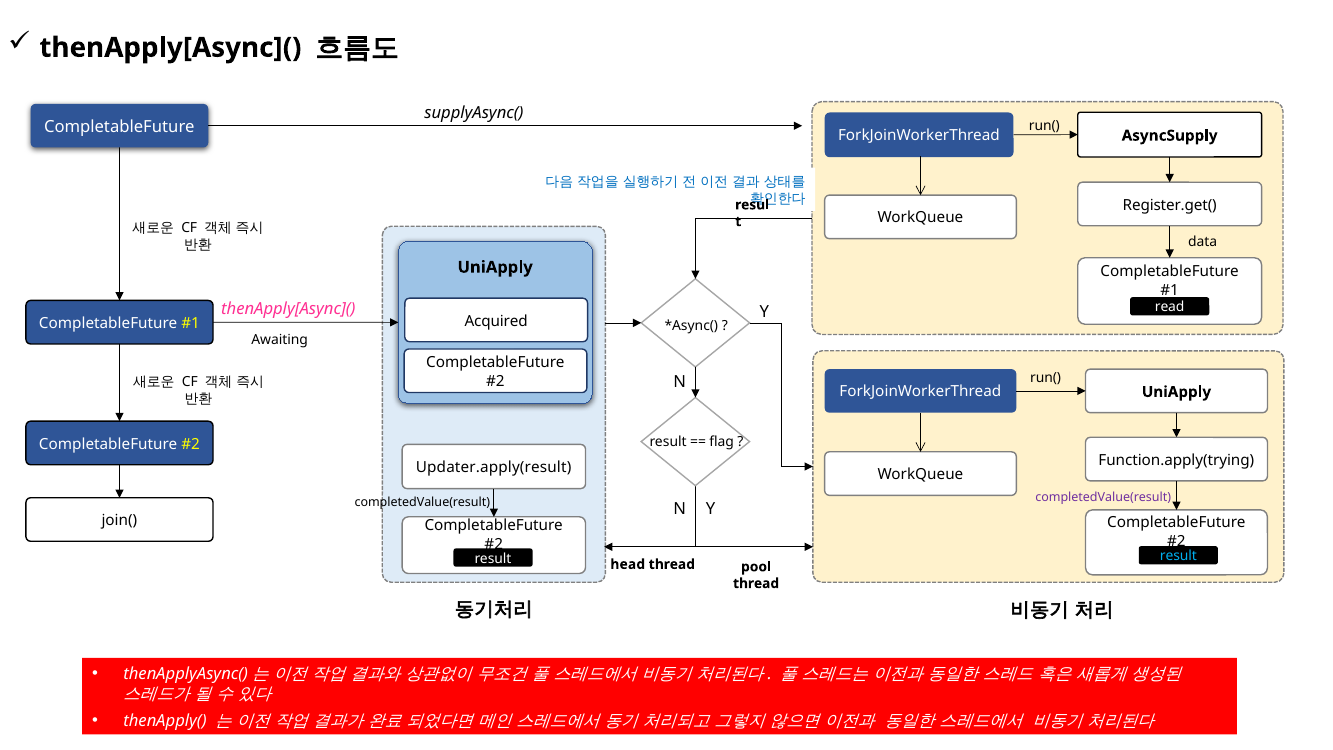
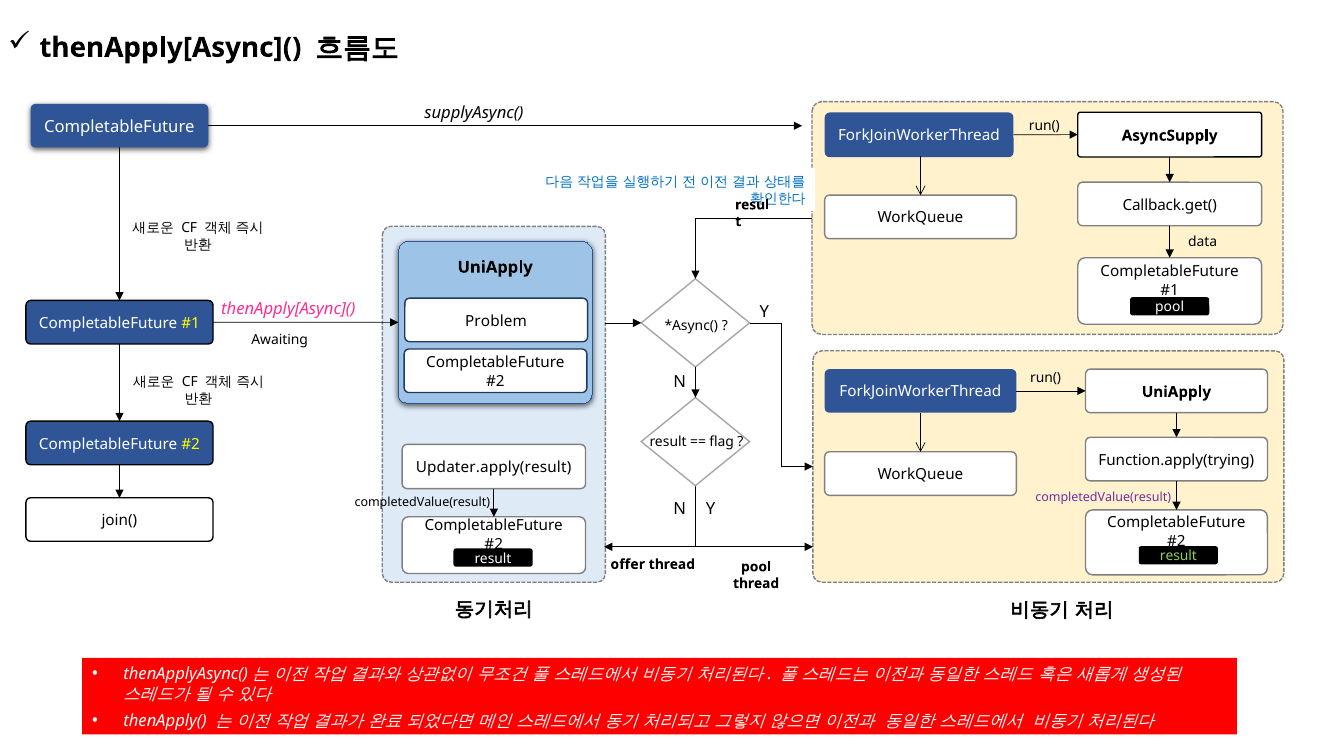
Register.get(: Register.get( -> Callback.get( (1170, 205)
read: read -> pool (1170, 307)
Acquired: Acquired -> Problem (496, 321)
result colour: light blue -> light green (1178, 556)
head: head -> offer (628, 564)
